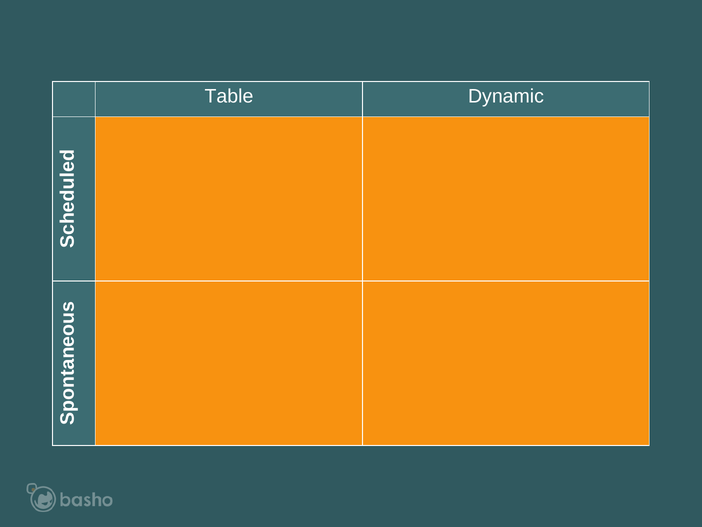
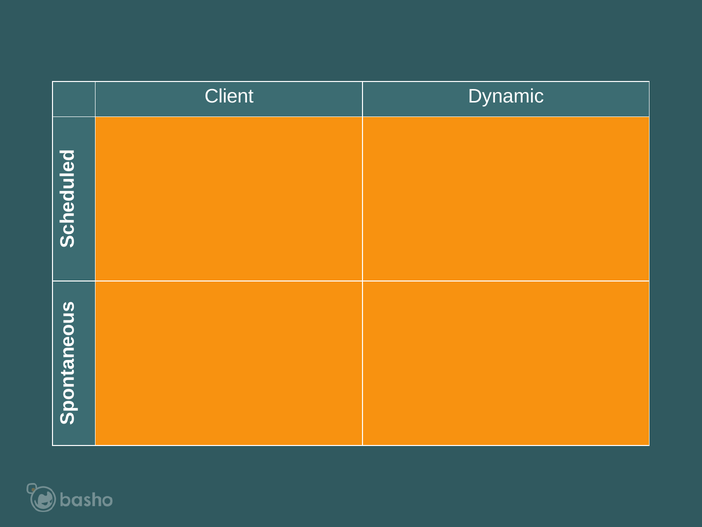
Table: Table -> Client (229, 96)
